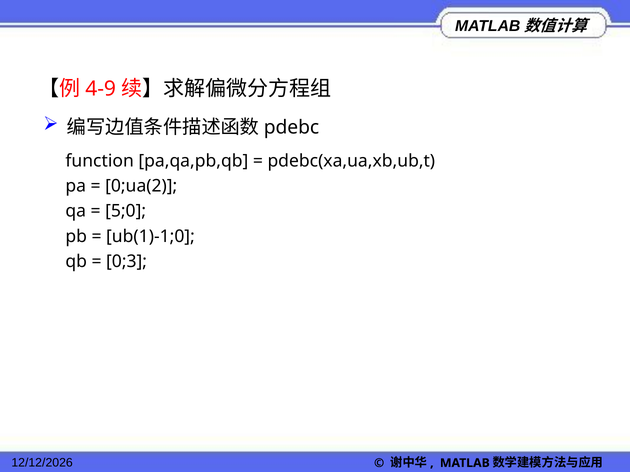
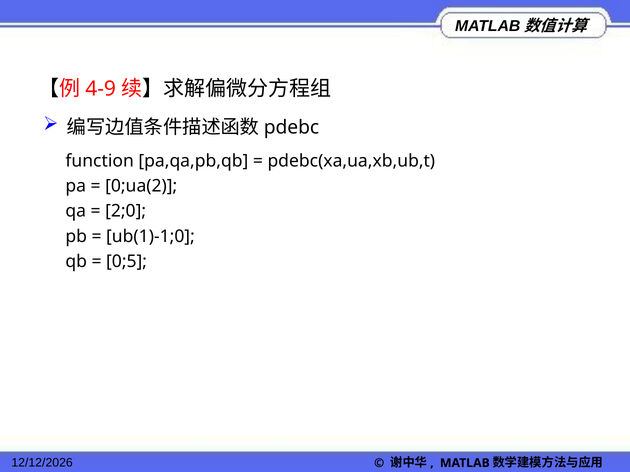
5;0: 5;0 -> 2;0 (126, 211)
0;3: 0;3 -> 0;5 (127, 262)
